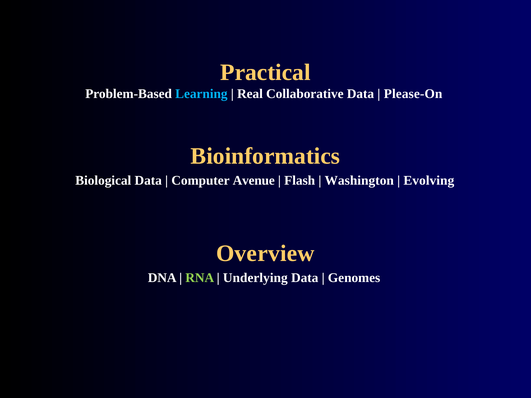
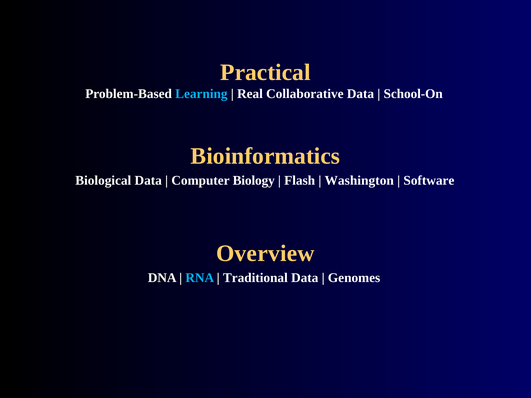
Please-On: Please-On -> School-On (413, 94)
Avenue: Avenue -> Biology (254, 181)
Evolving: Evolving -> Software (429, 181)
RNA colour: light green -> light blue (200, 278)
Underlying: Underlying -> Traditional (255, 278)
